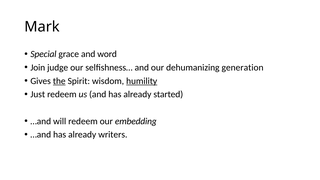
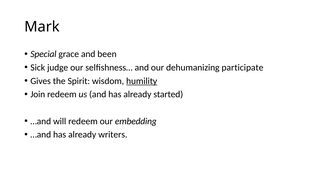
word: word -> been (107, 54)
Join: Join -> Sick (38, 68)
generation: generation -> participate (243, 68)
the underline: present -> none (59, 81)
Just: Just -> Join (38, 94)
